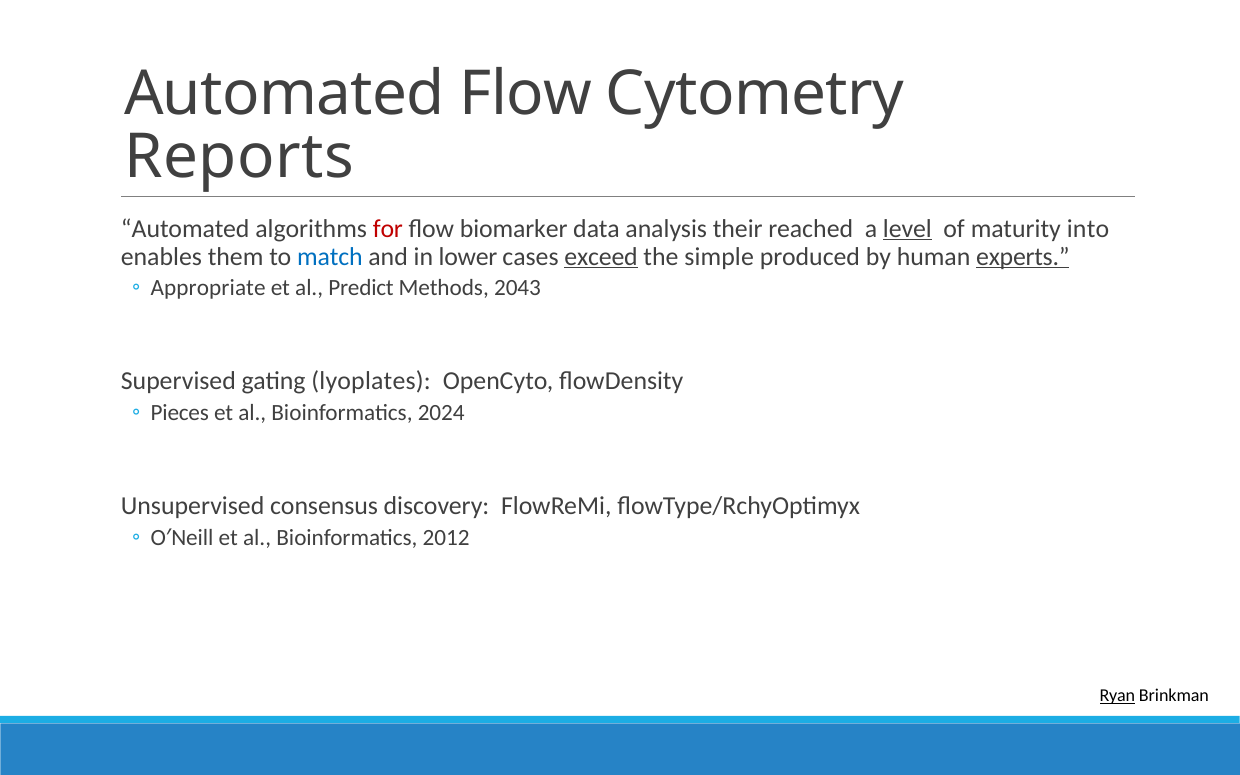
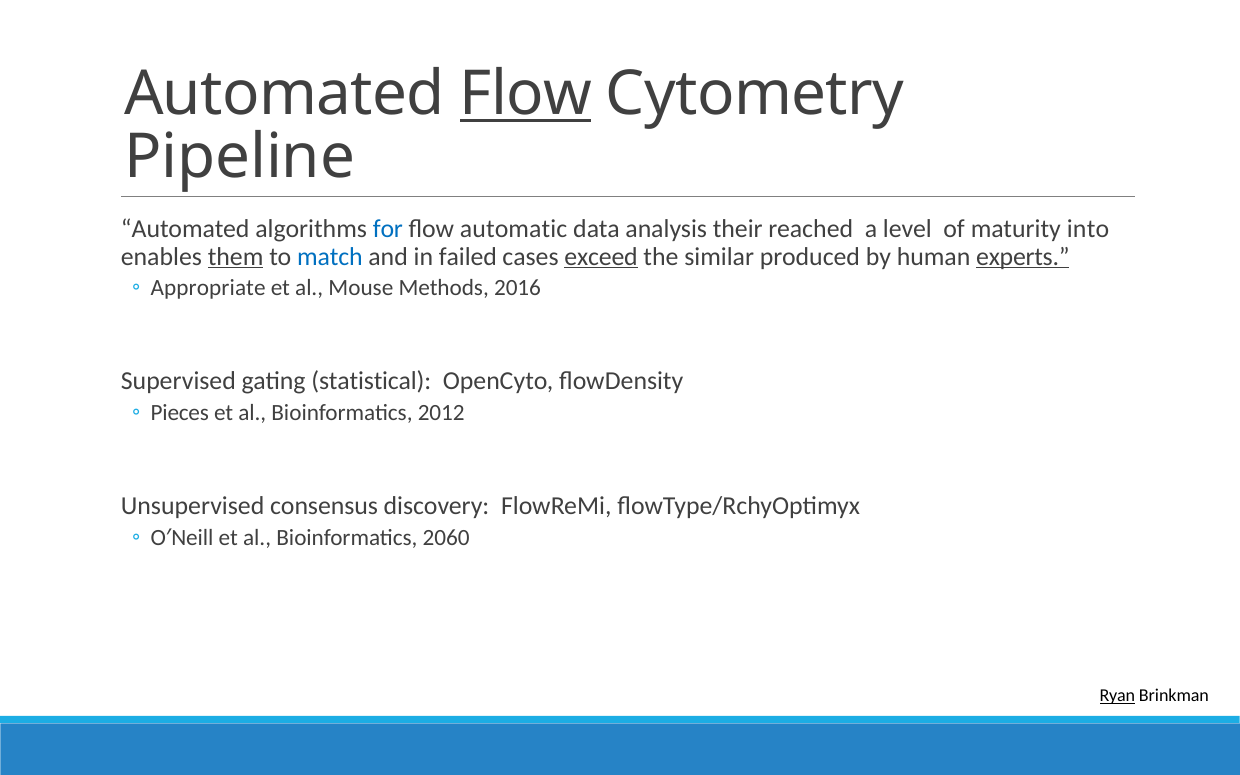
Flow underline: none -> present (526, 94)
Reports: Reports -> Pipeline (240, 157)
for colour: red -> blue (388, 229)
biomarker: biomarker -> automatic (514, 229)
level underline: present -> none (907, 229)
them underline: none -> present (236, 257)
lower: lower -> failed (468, 257)
simple: simple -> similar (719, 257)
Predict: Predict -> Mouse (361, 288)
2043: 2043 -> 2016 (517, 288)
lyoplates: lyoplates -> statistical (371, 381)
2024: 2024 -> 2012 (441, 413)
2012: 2012 -> 2060 (446, 538)
